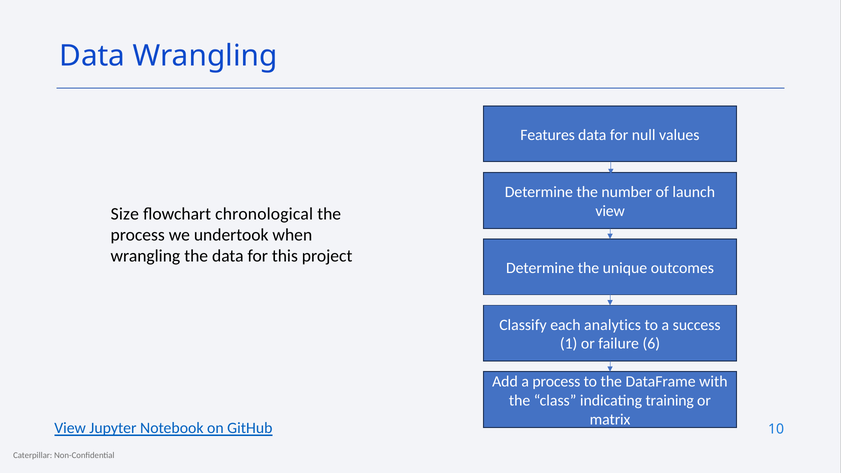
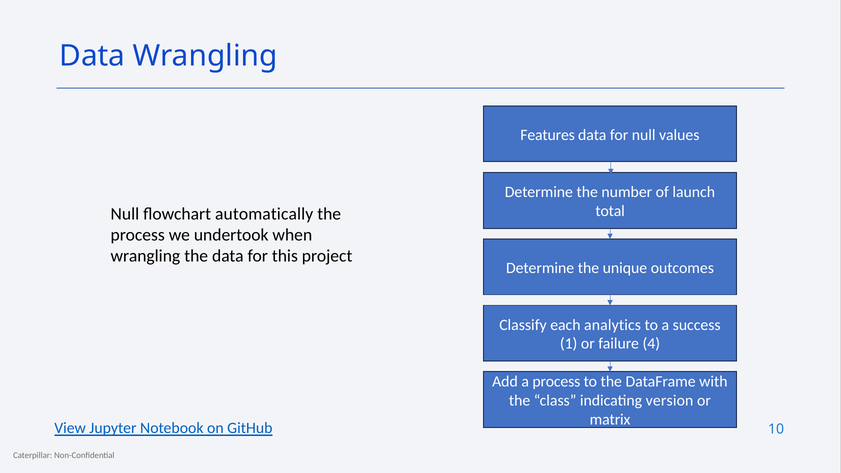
view: view -> total (610, 211)
Size: Size -> Null (125, 214)
chronological: chronological -> automatically (264, 214)
6: 6 -> 4 (651, 344)
training: training -> version (670, 401)
